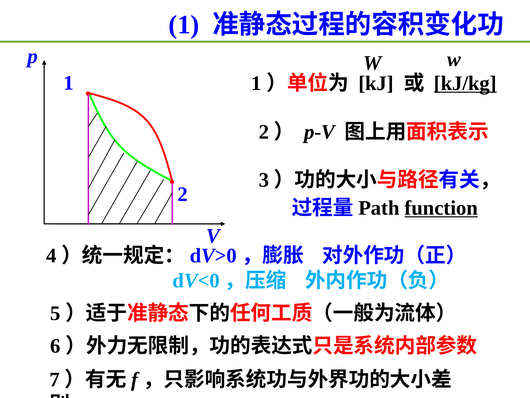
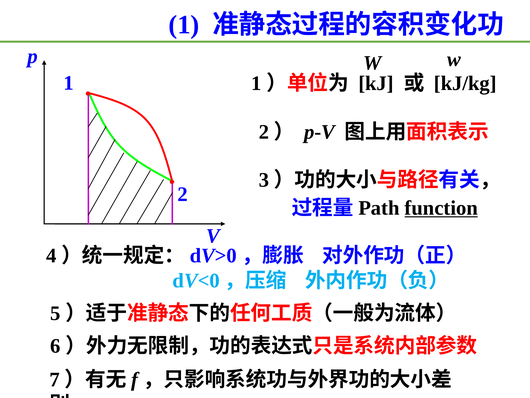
kJ/kg underline: present -> none (465, 83)
